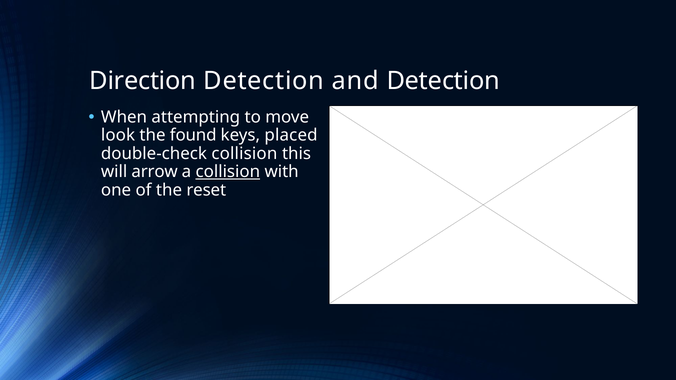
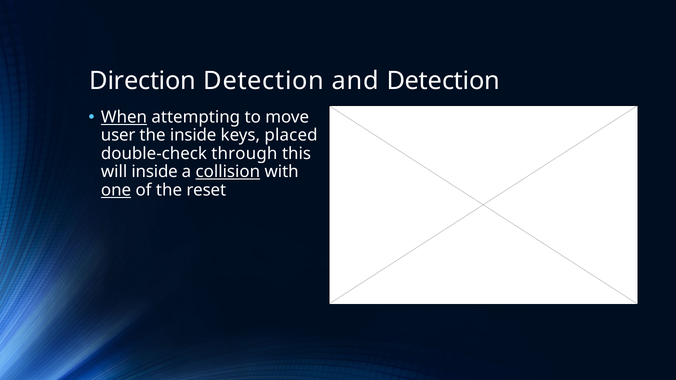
When underline: none -> present (124, 117)
look: look -> user (118, 135)
the found: found -> inside (193, 135)
double-check collision: collision -> through (244, 154)
will arrow: arrow -> inside (155, 172)
one underline: none -> present (116, 190)
